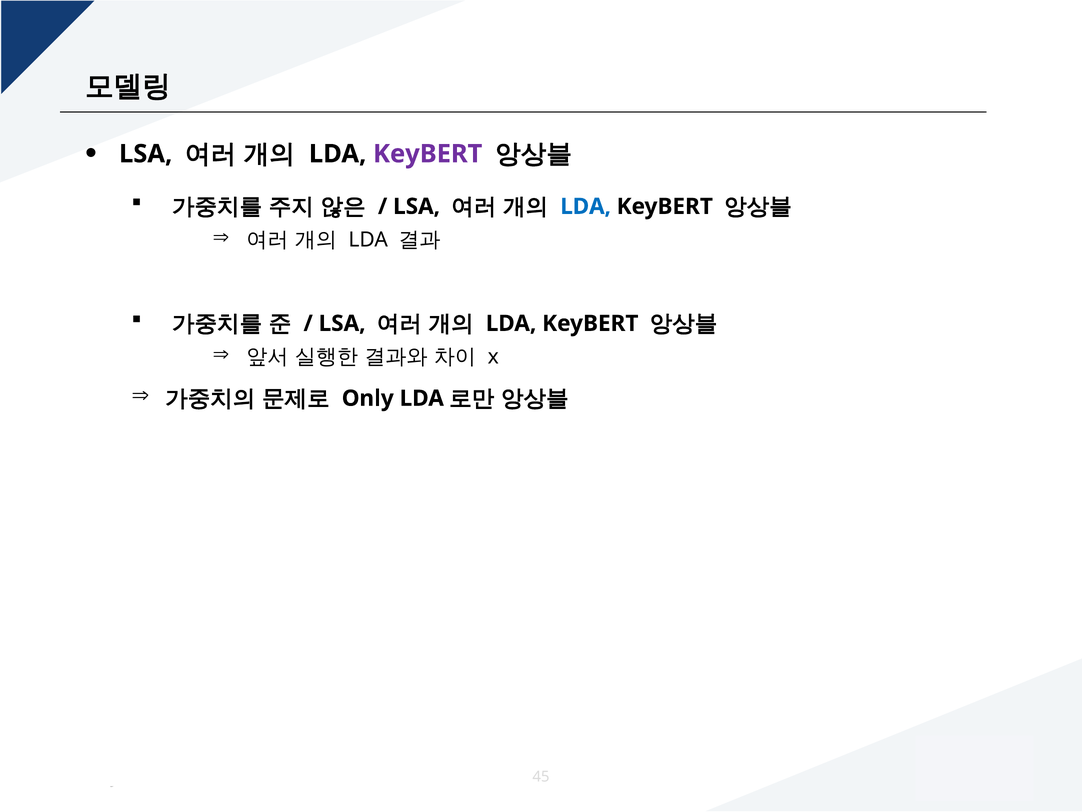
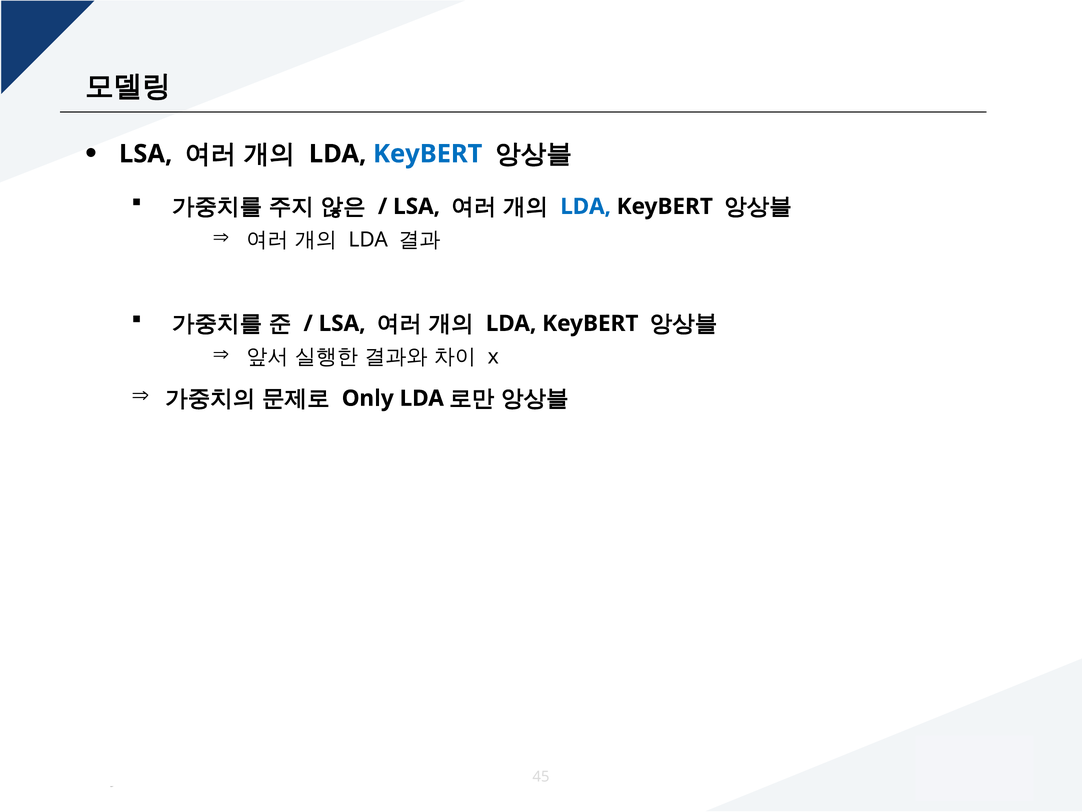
KeyBERT colour: purple -> blue (428, 154)
